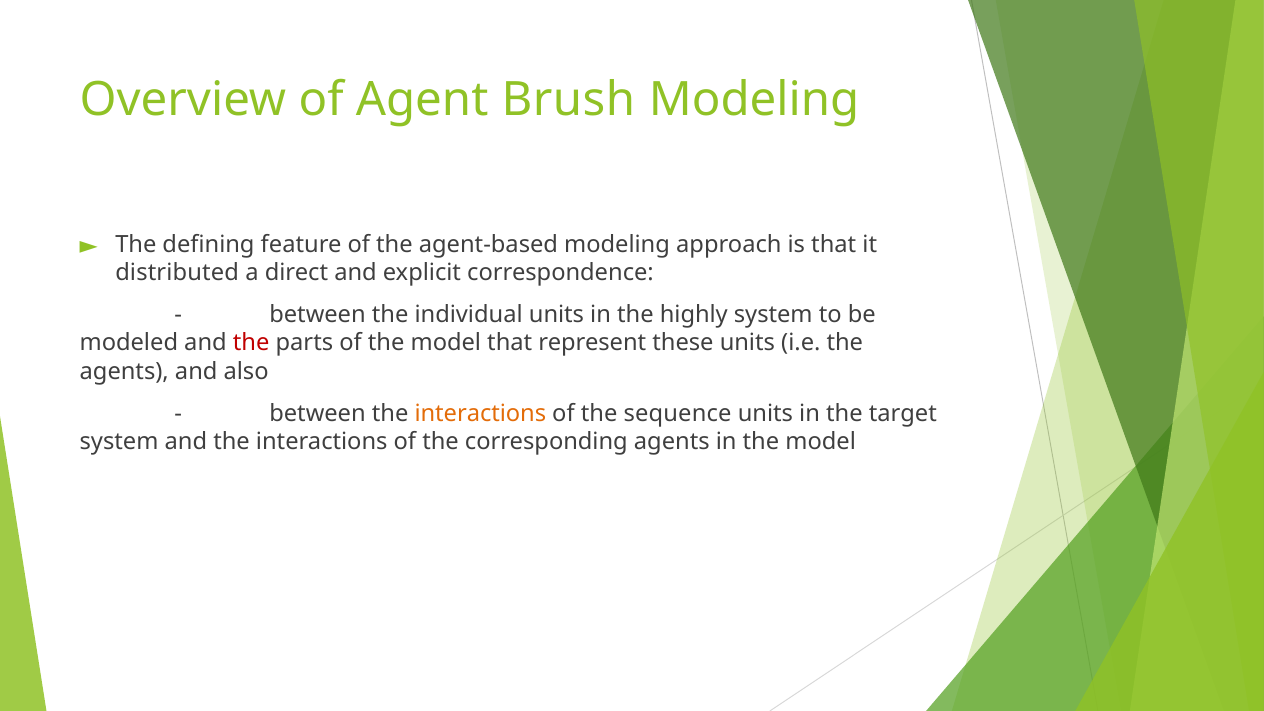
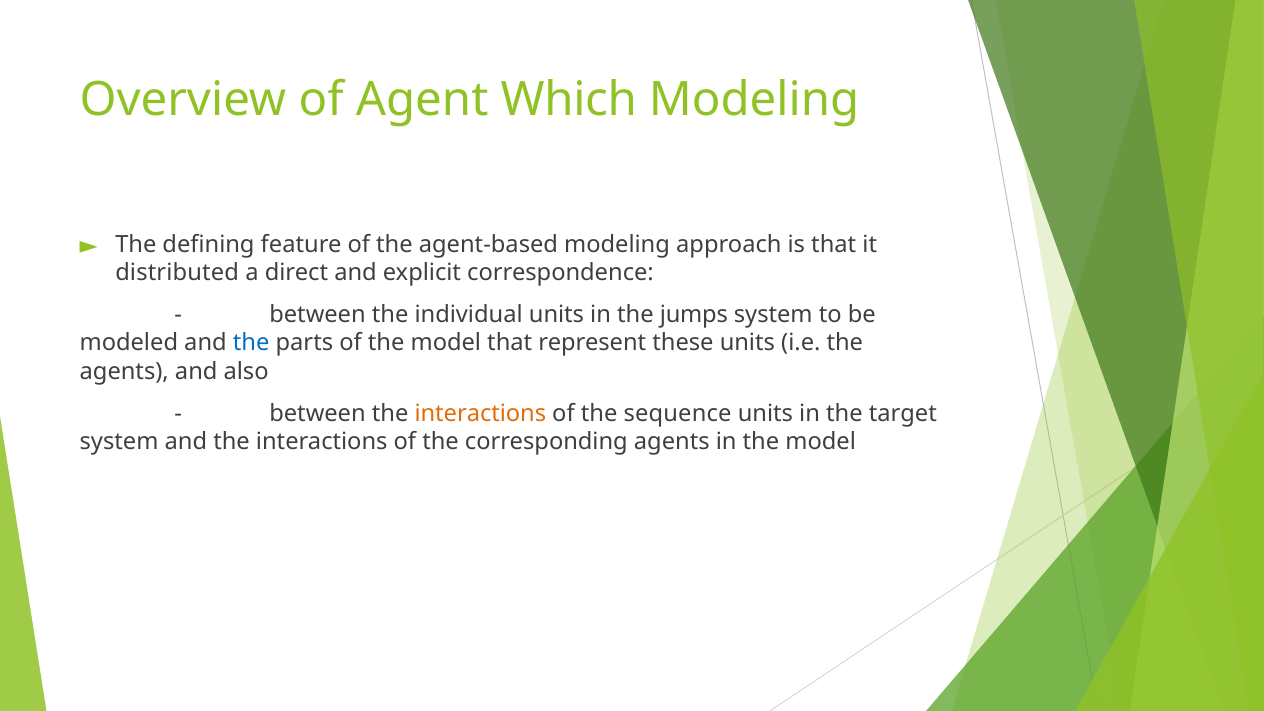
Brush: Brush -> Which (569, 100)
highly: highly -> jumps (694, 315)
the colour: red -> blue (251, 343)
